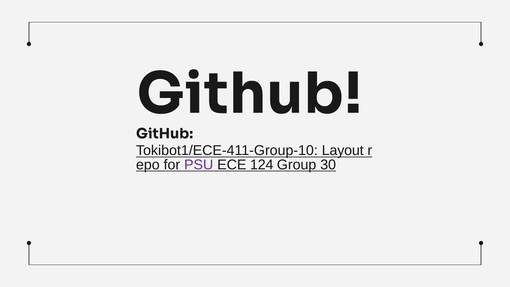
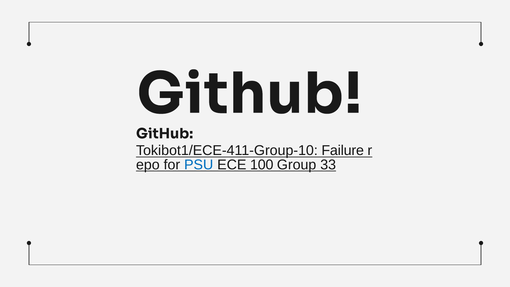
Layout: Layout -> Failure (343, 151)
PSU colour: purple -> blue (199, 165)
124: 124 -> 100 (262, 165)
30: 30 -> 33 (328, 165)
